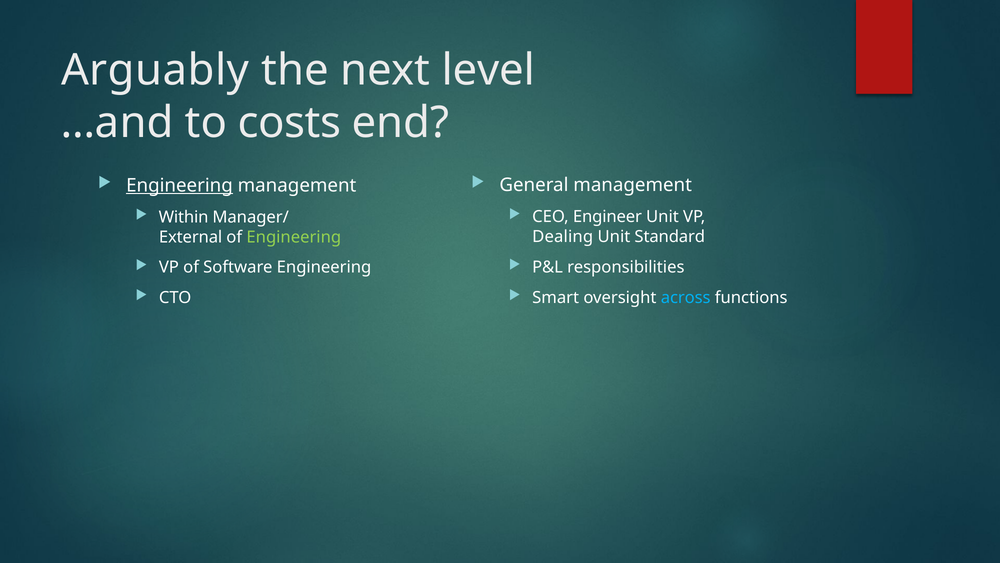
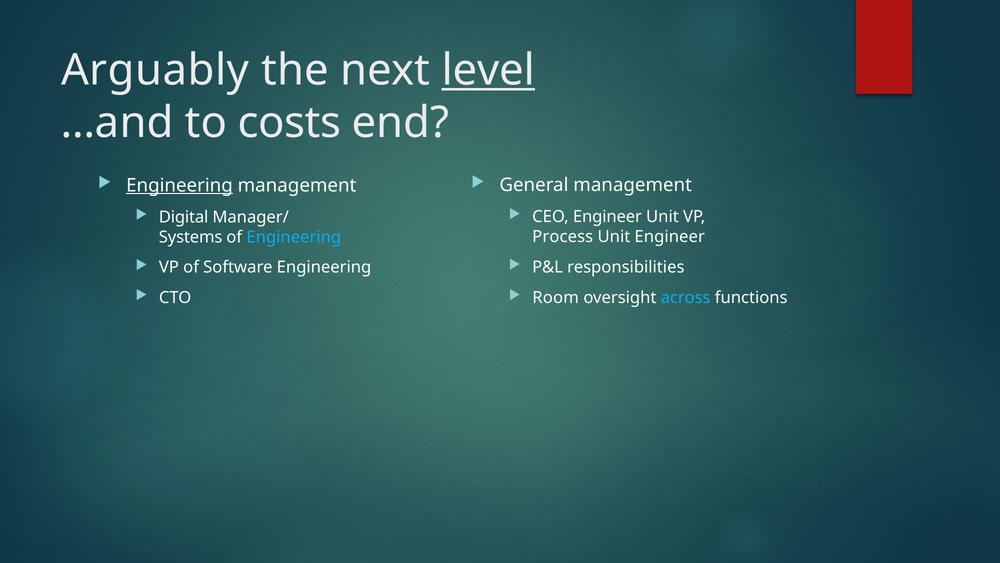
level underline: none -> present (488, 70)
Within: Within -> Digital (184, 217)
Dealing: Dealing -> Process (563, 236)
Unit Standard: Standard -> Engineer (670, 236)
External: External -> Systems (191, 237)
Engineering colour: light green -> light blue (294, 237)
Smart: Smart -> Room (556, 297)
